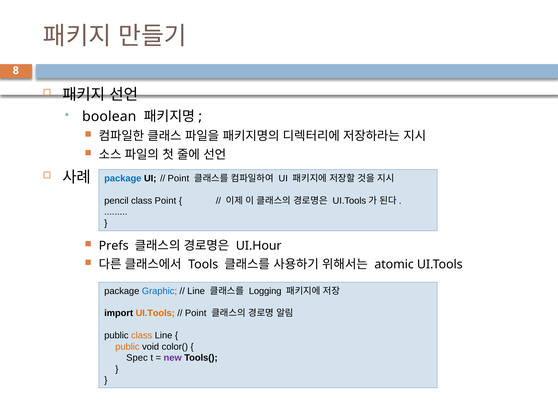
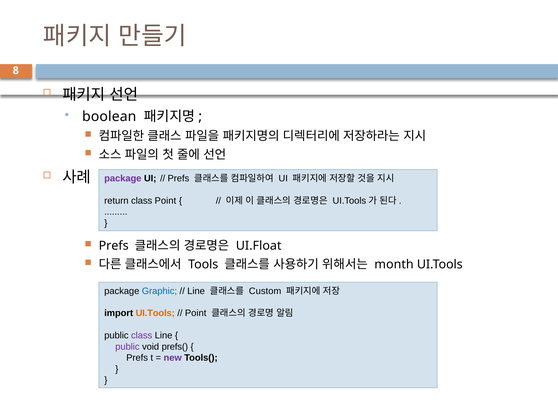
package colour: blue -> purple (123, 179)
Point: Point -> Prefs (178, 179)
pencil: pencil -> return (116, 201)
UI.Hour: UI.Hour -> UI.Float (259, 246)
atomic: atomic -> month (394, 265)
Logging: Logging -> Custom (265, 291)
class colour: orange -> purple (142, 336)
public colour: orange -> purple (127, 347)
color(: color( -> prefs( (175, 347)
Spec: Spec -> Prefs (137, 358)
